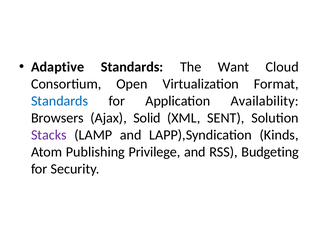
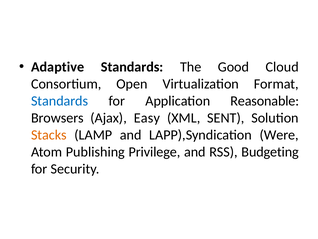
Want: Want -> Good (234, 67)
Availability: Availability -> Reasonable (265, 101)
Solid: Solid -> Easy (147, 118)
Stacks colour: purple -> orange (49, 135)
Kinds: Kinds -> Were (279, 135)
